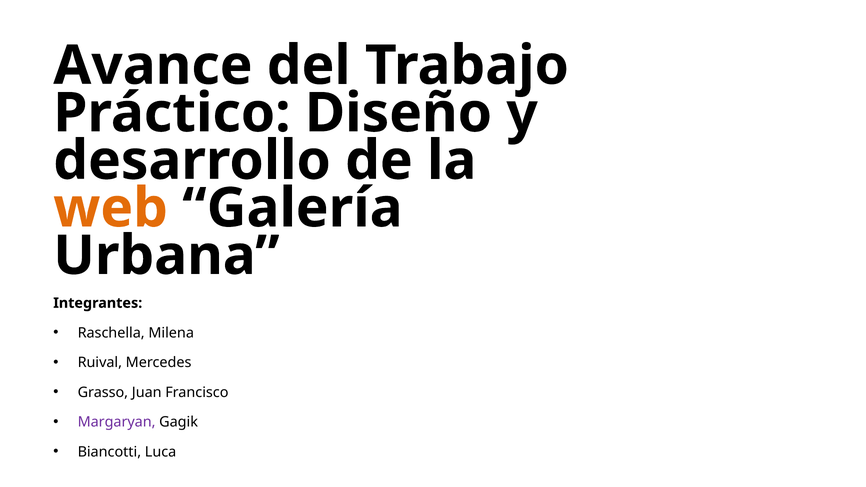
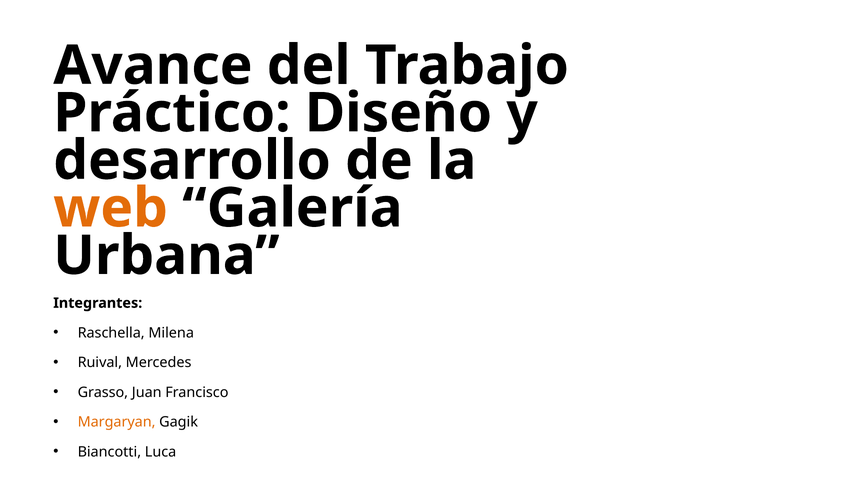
Margaryan colour: purple -> orange (117, 422)
